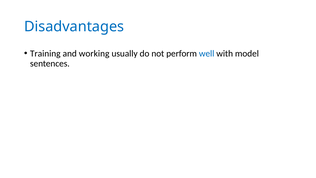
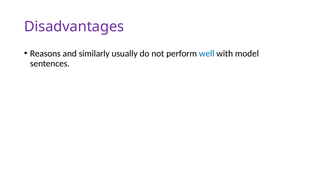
Disadvantages colour: blue -> purple (74, 27)
Training: Training -> Reasons (45, 53)
working: working -> similarly (94, 53)
